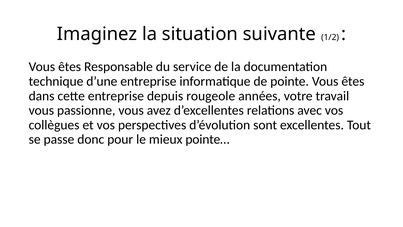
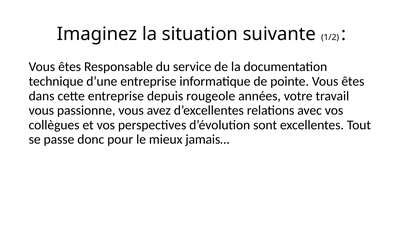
pointe…: pointe… -> jamais… (207, 139)
